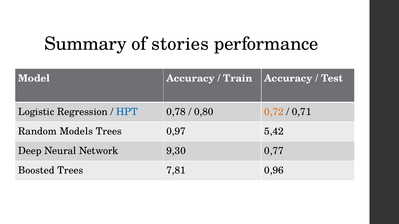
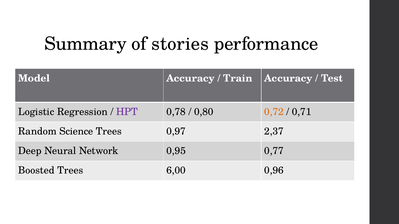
HPT colour: blue -> purple (127, 112)
Models: Models -> Science (76, 132)
5,42: 5,42 -> 2,37 (274, 132)
9,30: 9,30 -> 0,95 (176, 151)
7,81: 7,81 -> 6,00 (176, 171)
